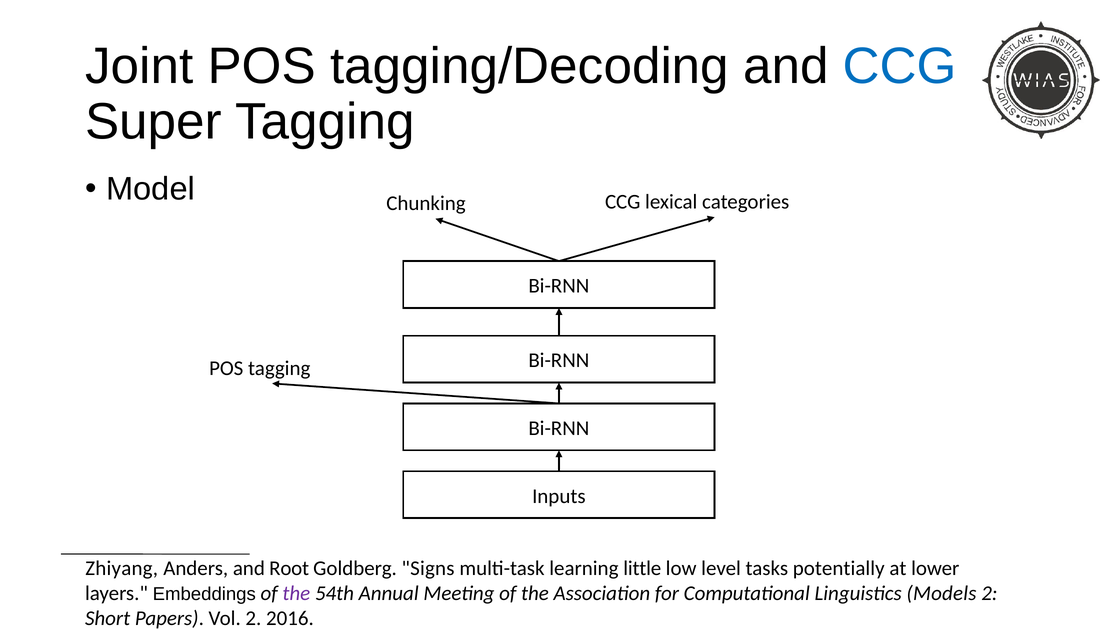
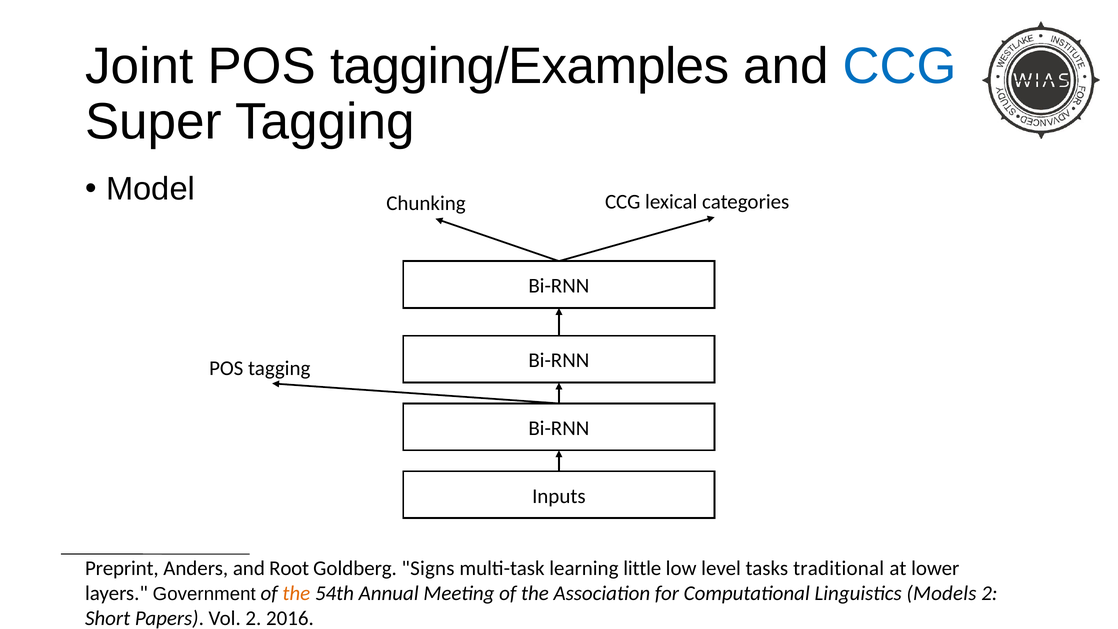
tagging/Decoding: tagging/Decoding -> tagging/Examples (530, 66)
Zhiyang: Zhiyang -> Preprint (122, 568)
potentially: potentially -> traditional (839, 568)
Embeddings: Embeddings -> Government (204, 594)
the colour: purple -> orange (296, 593)
